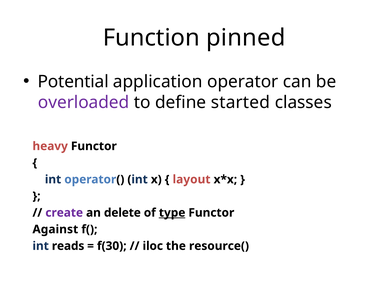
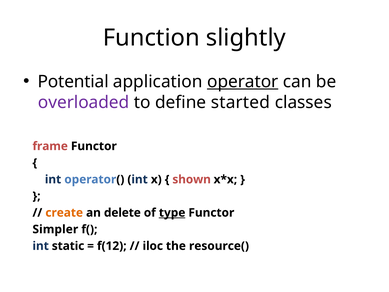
pinned: pinned -> slightly (246, 38)
operator underline: none -> present (243, 82)
heavy: heavy -> frame (50, 146)
layout: layout -> shown (192, 179)
create colour: purple -> orange (64, 213)
Against: Against -> Simpler (55, 229)
reads: reads -> static (68, 246)
f(30: f(30 -> f(12 (112, 246)
